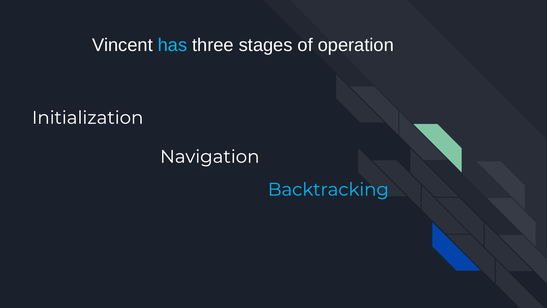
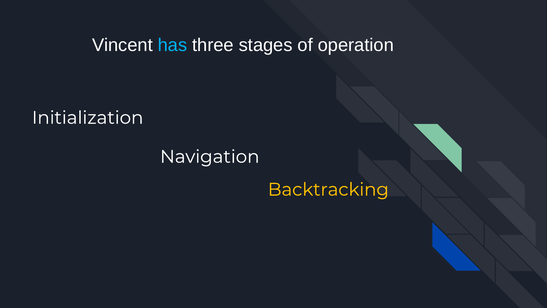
Backtracking colour: light blue -> yellow (328, 189)
